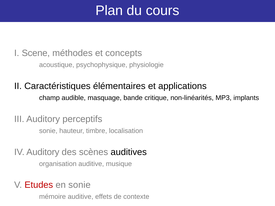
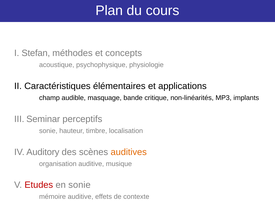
Scene: Scene -> Stefan (36, 53)
III Auditory: Auditory -> Seminar (43, 119)
auditives colour: black -> orange (129, 152)
